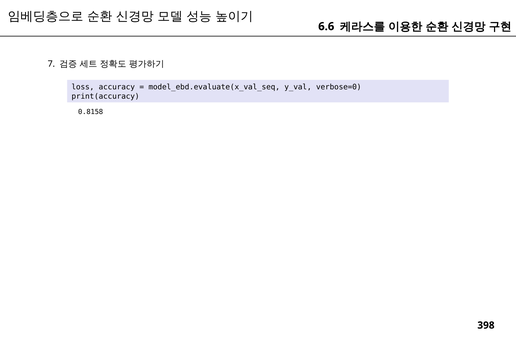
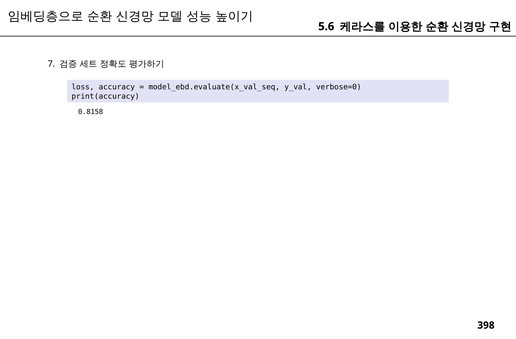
6.6: 6.6 -> 5.6 (326, 26)
